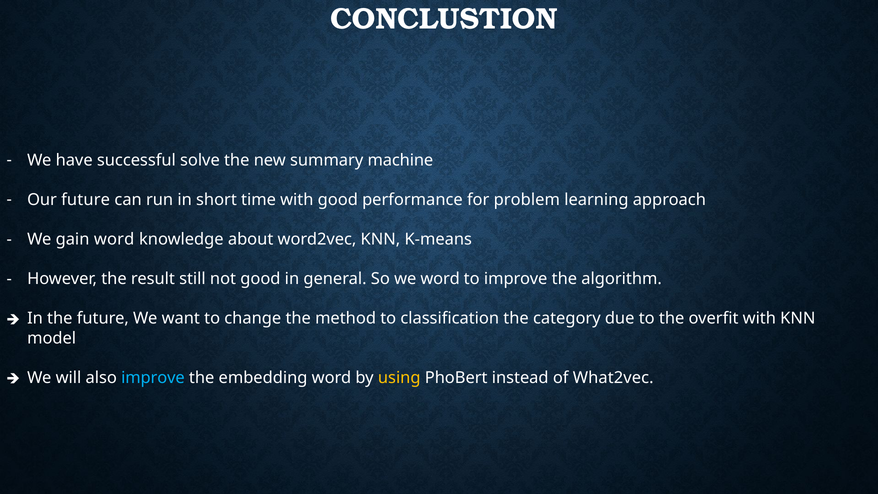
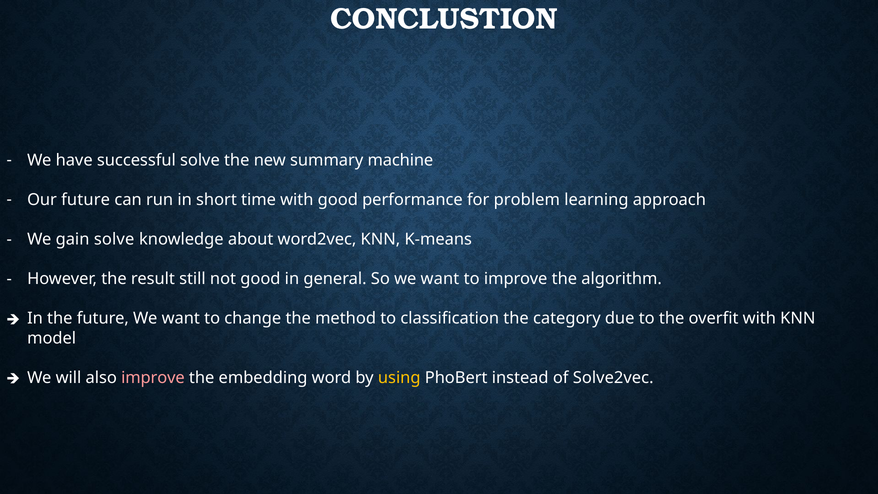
gain word: word -> solve (114, 239)
So we word: word -> want (440, 279)
improve colour: light blue -> pink (153, 378)
What2vec: What2vec -> Solve2vec (613, 378)
